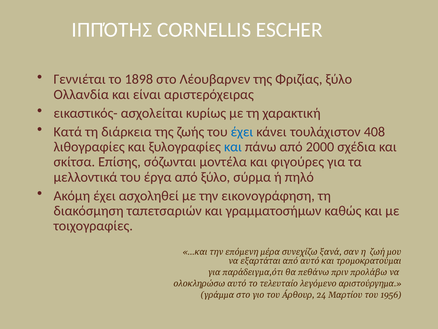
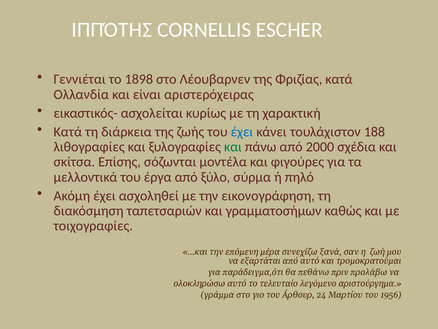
Φριζίας ξύλο: ξύλο -> κατά (339, 79)
408: 408 -> 188 (374, 132)
και colour: blue -> green (233, 147)
